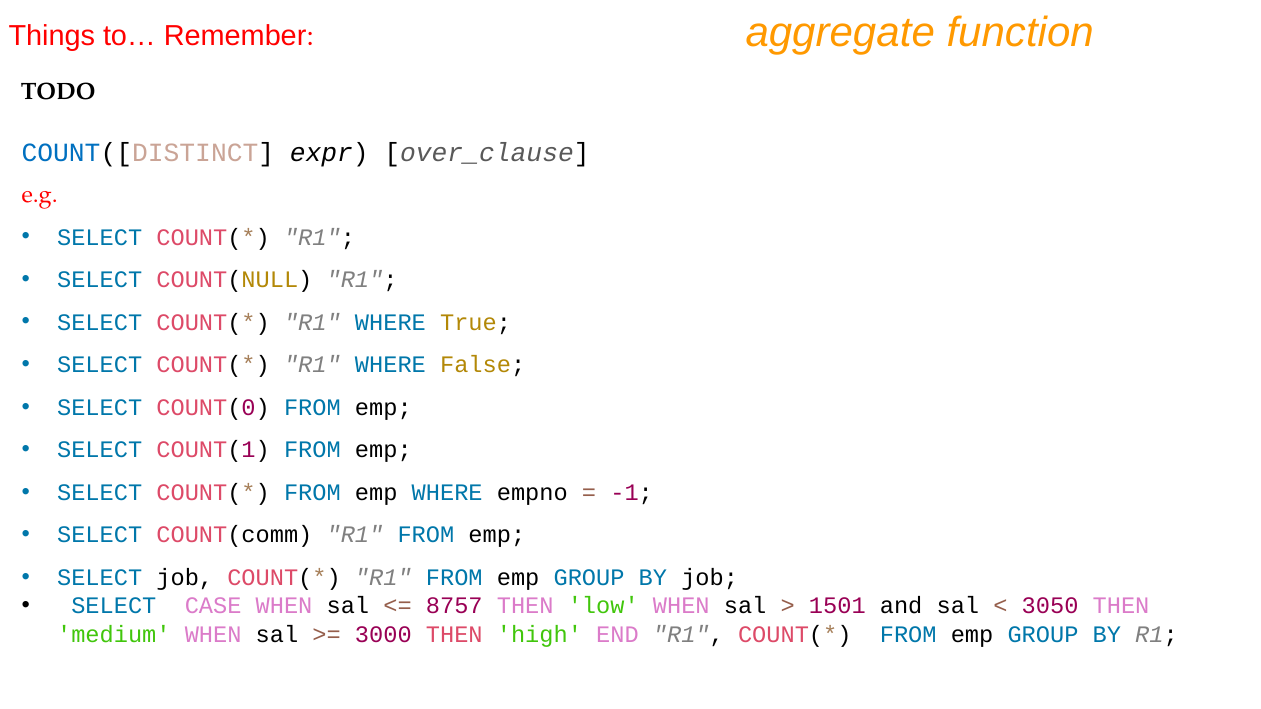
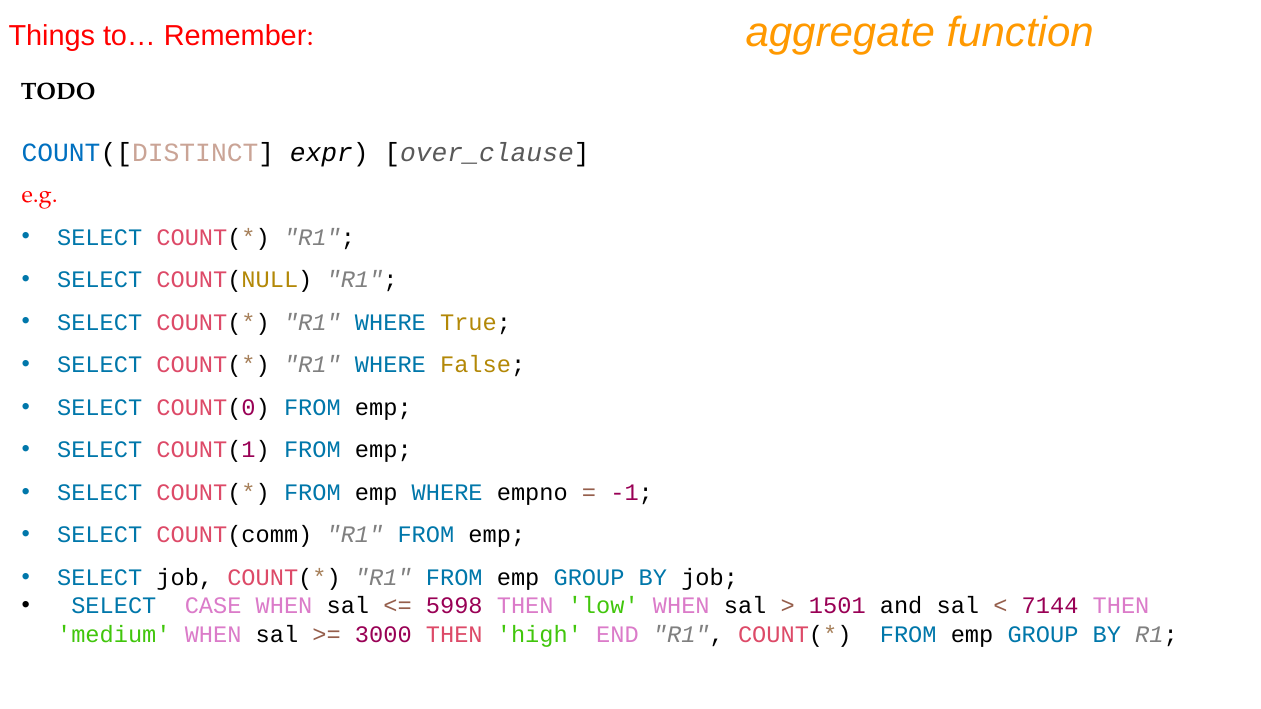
8757: 8757 -> 5998 (454, 606)
3050: 3050 -> 7144 (1050, 606)
